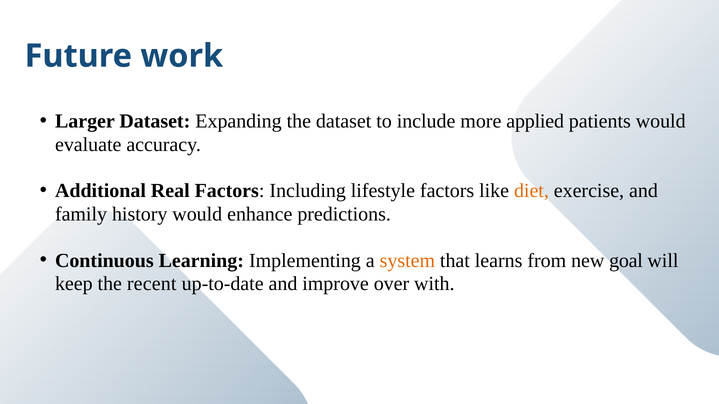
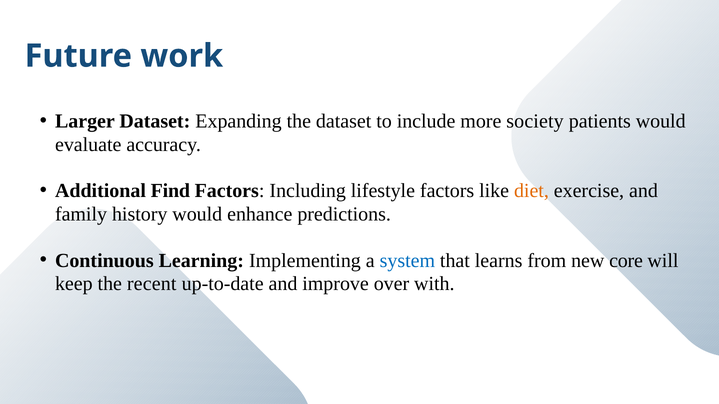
applied: applied -> society (535, 121)
Real: Real -> Find (170, 191)
system colour: orange -> blue (407, 261)
goal: goal -> core (626, 261)
